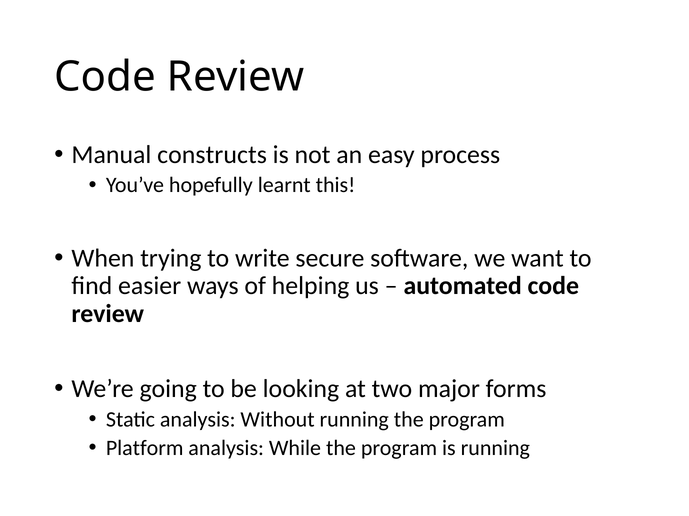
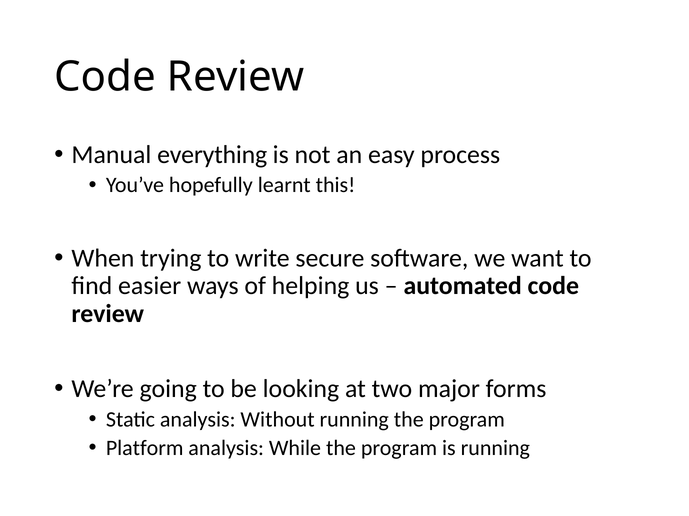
constructs: constructs -> everything (212, 155)
